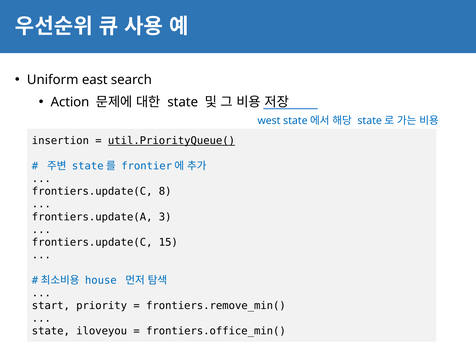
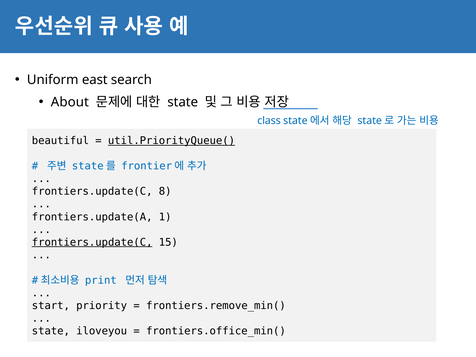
Action: Action -> About (70, 102)
west: west -> class (269, 121)
insertion: insertion -> beautiful (60, 141)
3: 3 -> 1 (165, 217)
frontiers.update(C underline: none -> present (92, 242)
house: house -> print (101, 280)
